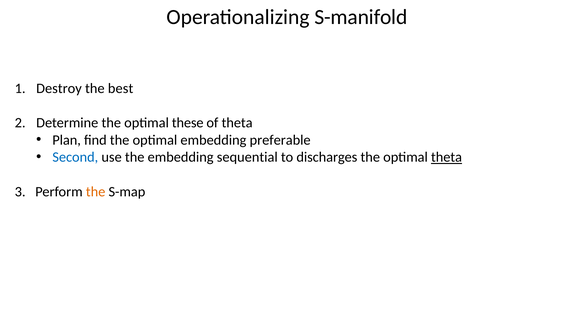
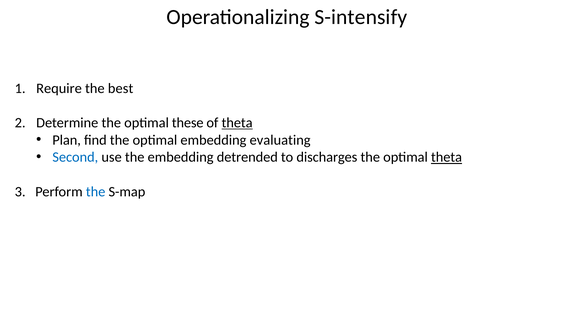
S-manifold: S-manifold -> S-intensify (361, 17)
Destroy: Destroy -> Require (59, 88)
theta underline: none -> present (237, 123)
preferable: preferable -> evaluating (280, 140)
sequential: sequential -> detrended (247, 157)
the colour: orange -> blue (96, 192)
